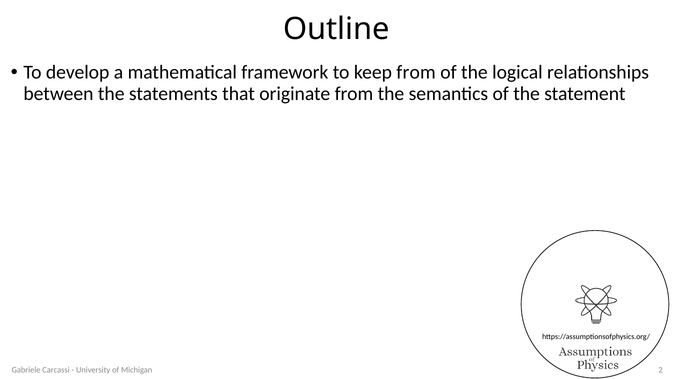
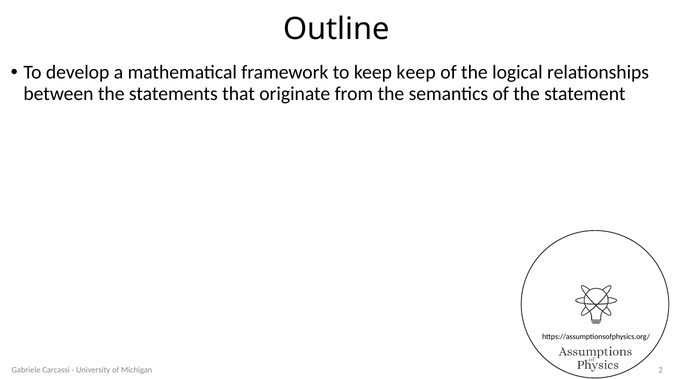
keep from: from -> keep (416, 72)
